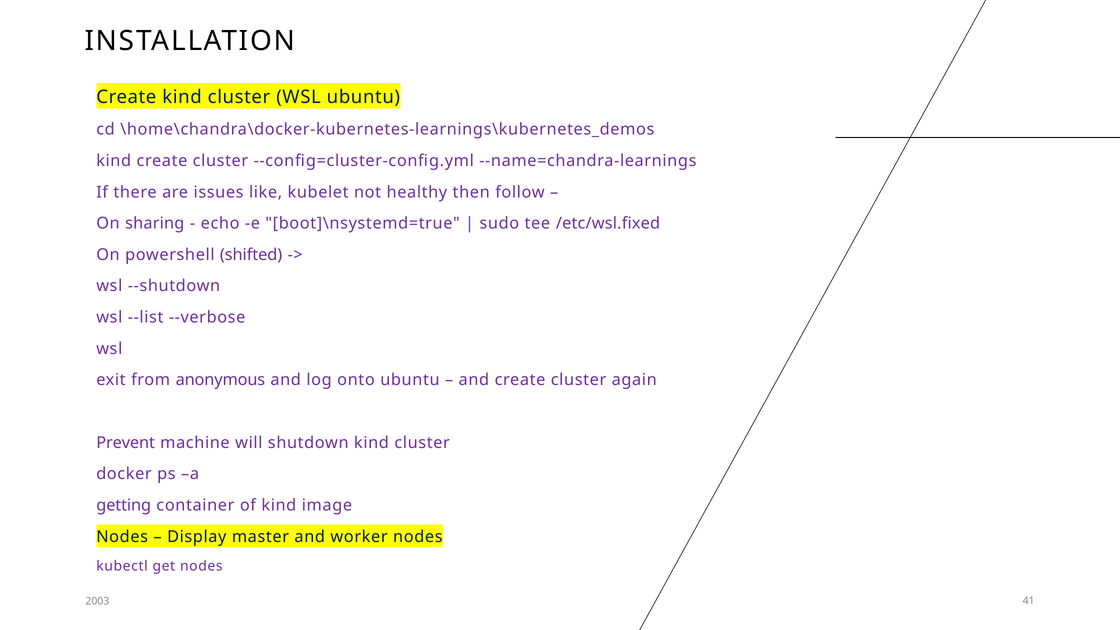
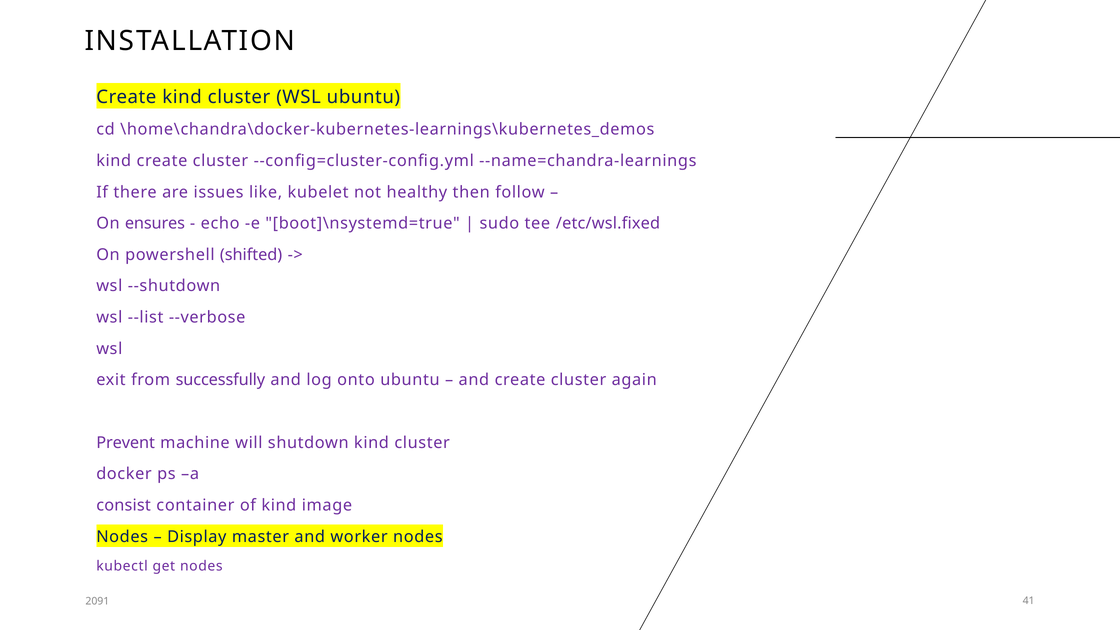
sharing: sharing -> ensures (155, 223)
anonymous: anonymous -> successfully (220, 380)
getting: getting -> consist (124, 505)
2003: 2003 -> 2091 (97, 601)
